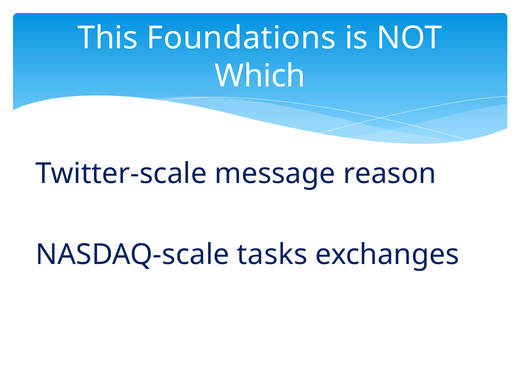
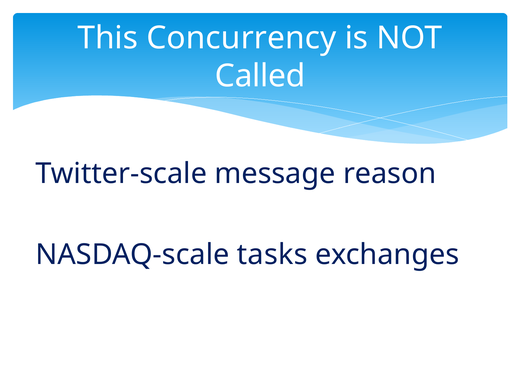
Foundations: Foundations -> Concurrency (241, 38)
Which: Which -> Called (260, 76)
